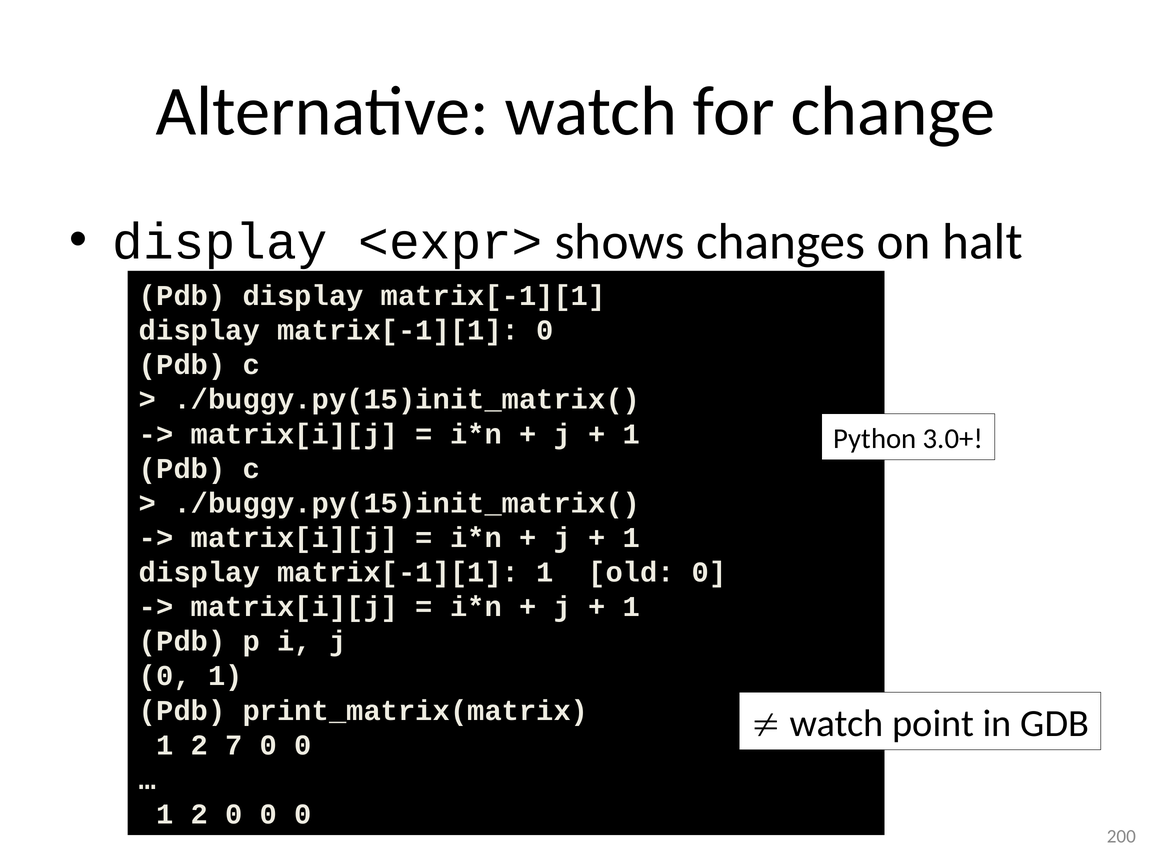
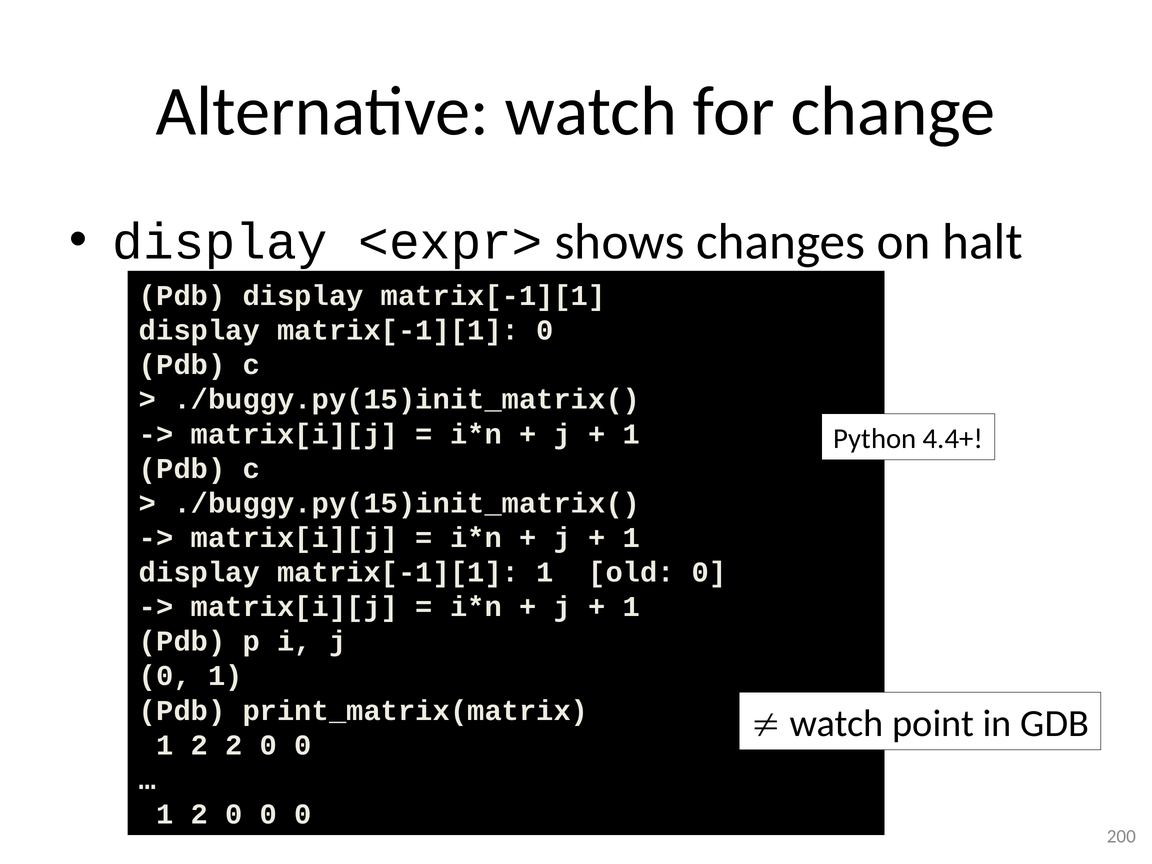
3.0+: 3.0+ -> 4.4+ (953, 439)
2 7: 7 -> 2 (234, 745)
